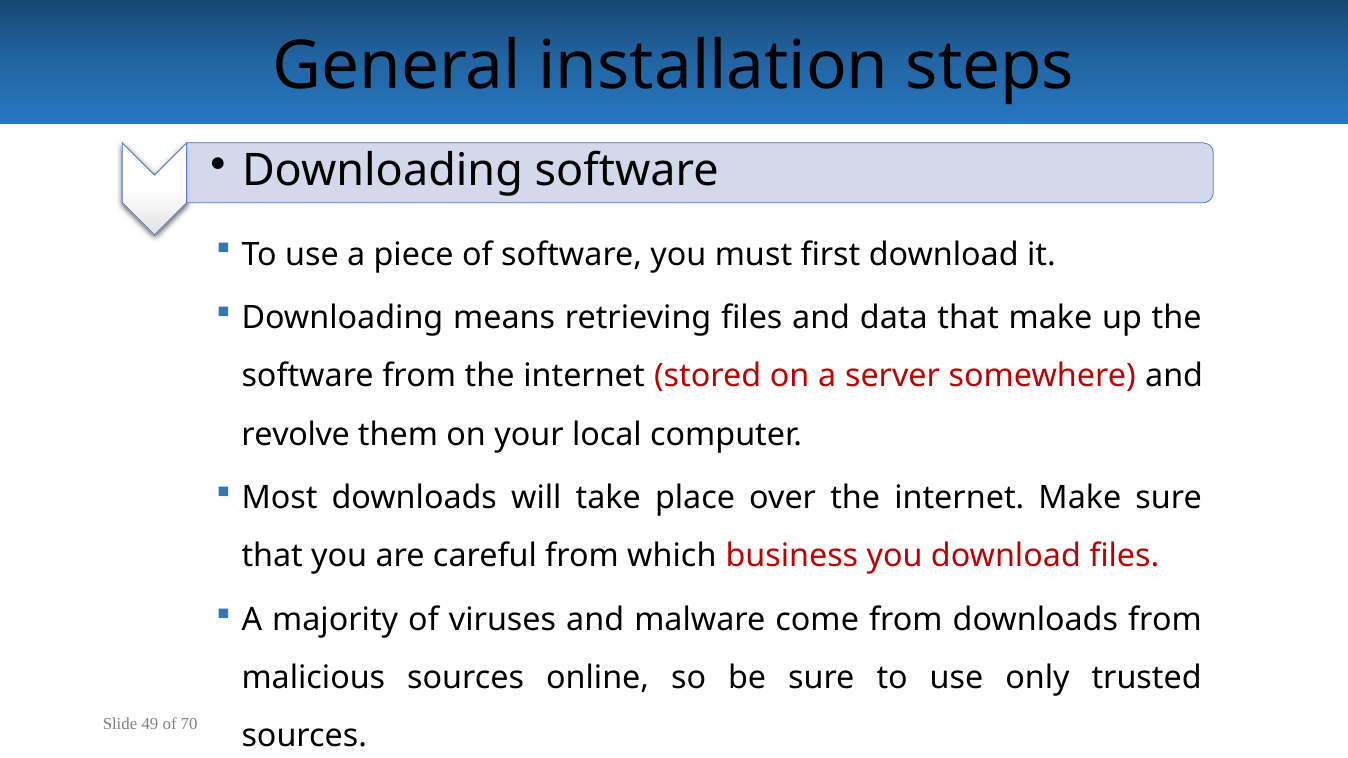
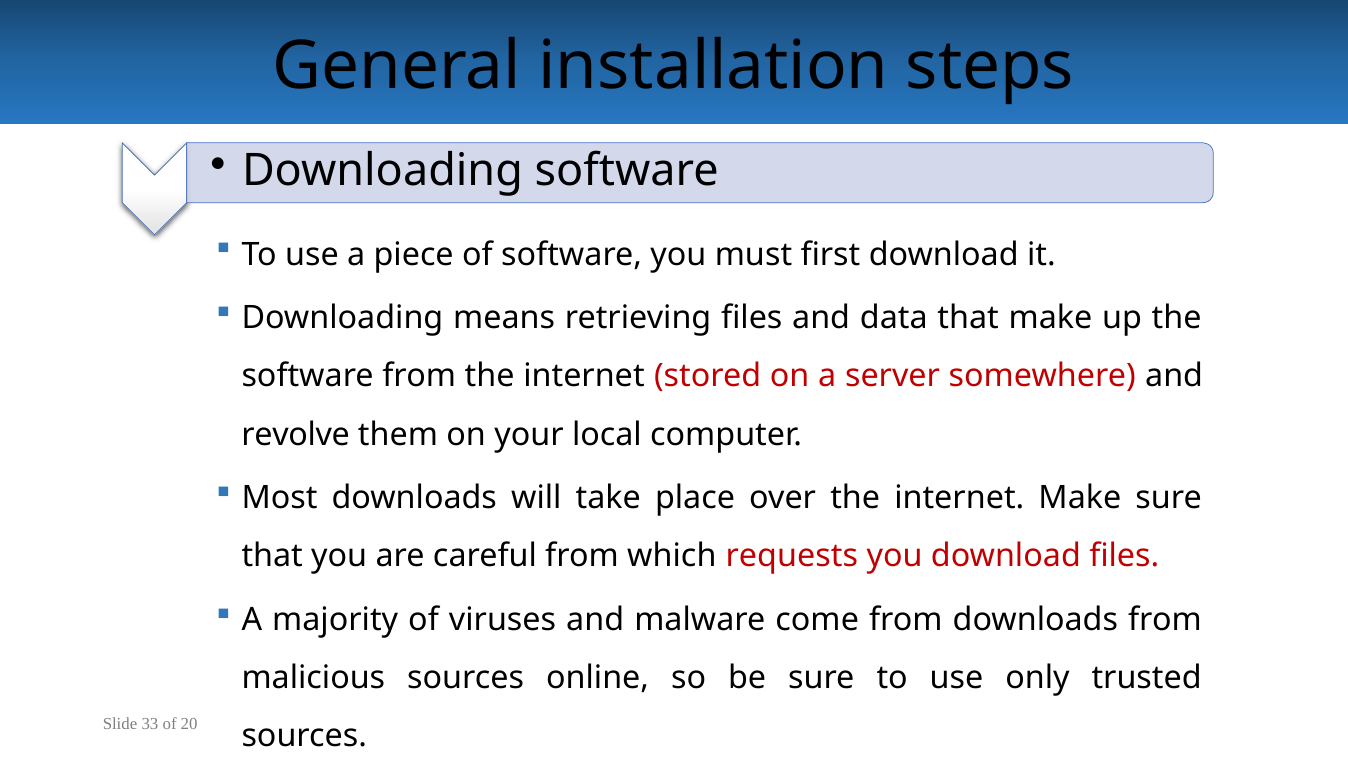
business: business -> requests (792, 556)
49: 49 -> 33 (150, 724)
70: 70 -> 20 (189, 724)
